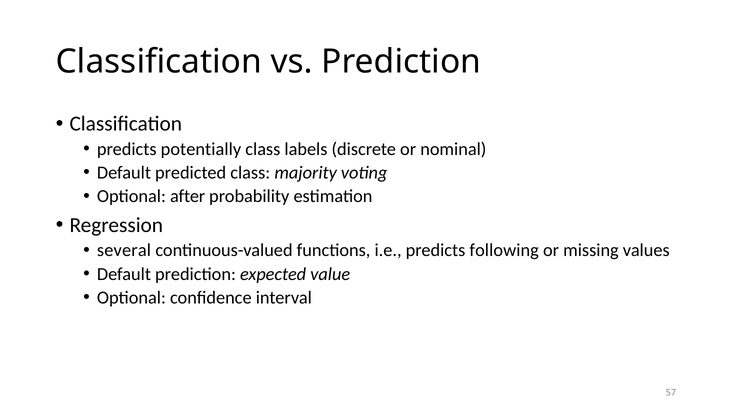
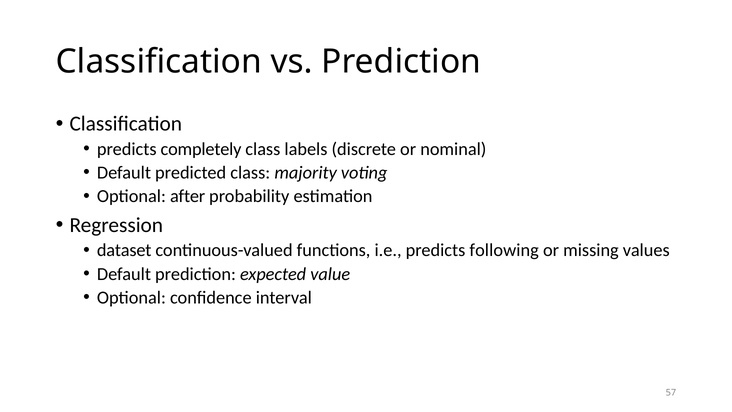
potentially: potentially -> completely (201, 149)
several: several -> dataset (124, 250)
